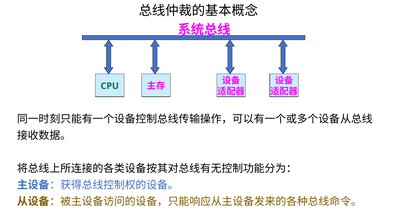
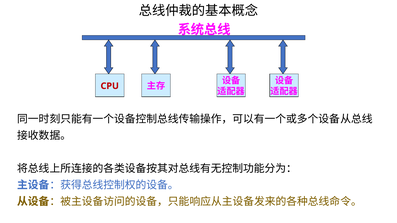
CPU colour: green -> red (110, 86)
